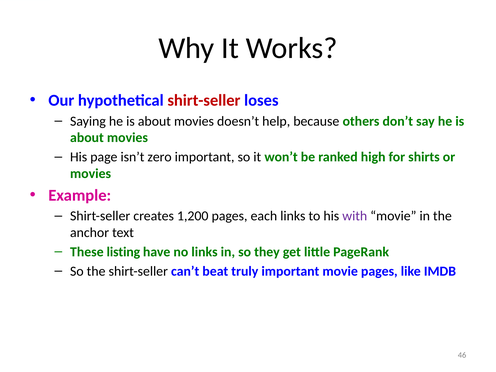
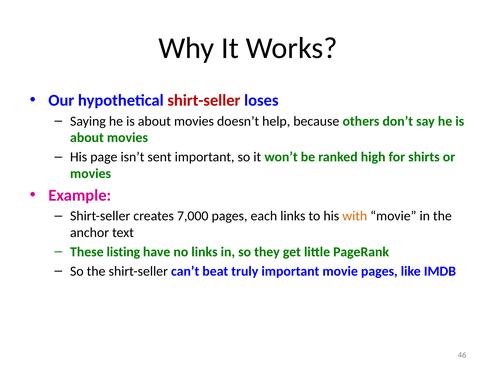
zero: zero -> sent (160, 157)
1,200: 1,200 -> 7,000 (193, 216)
with colour: purple -> orange (355, 216)
